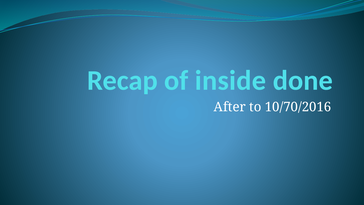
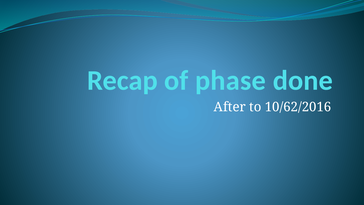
inside: inside -> phase (230, 81)
10/70/2016: 10/70/2016 -> 10/62/2016 (298, 107)
